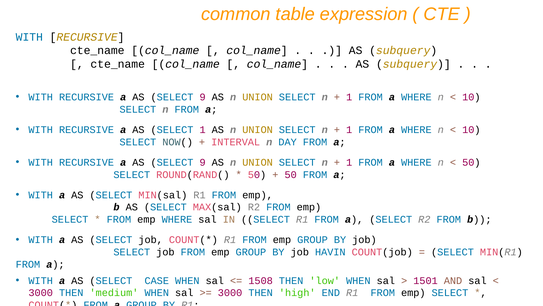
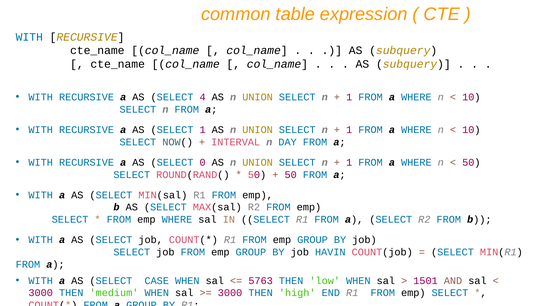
9: 9 -> 4 (203, 97)
9: 9 -> 0 (203, 162)
1508: 1508 -> 5763 (261, 280)
